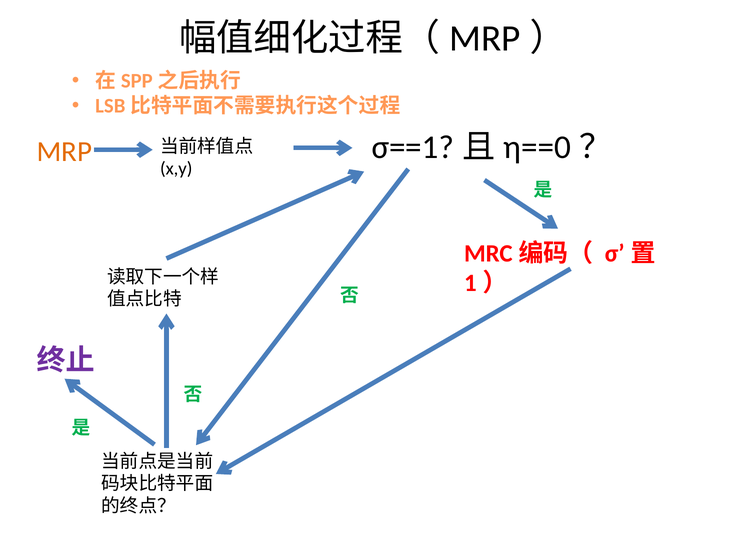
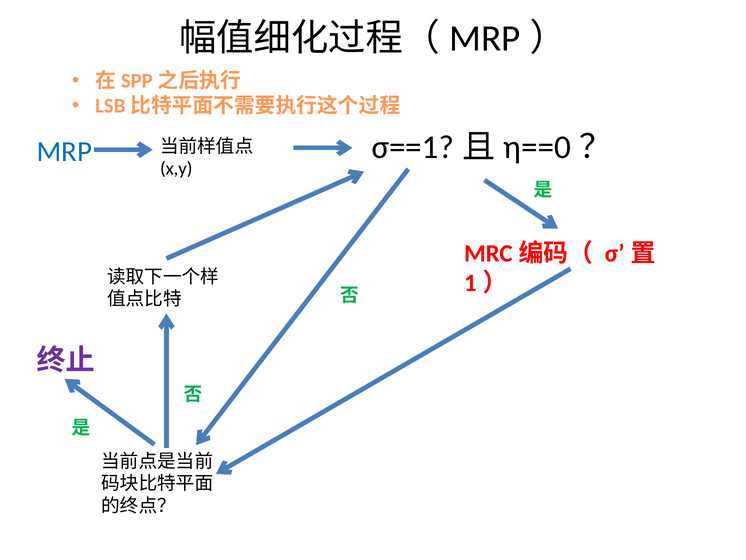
MRP colour: orange -> blue (64, 152)
